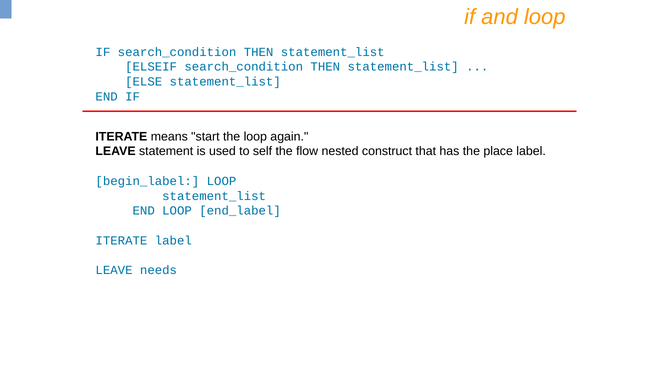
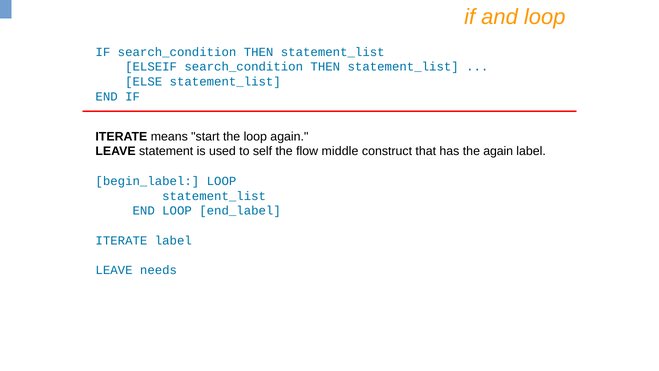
nested: nested -> middle (340, 151)
the place: place -> again (498, 151)
